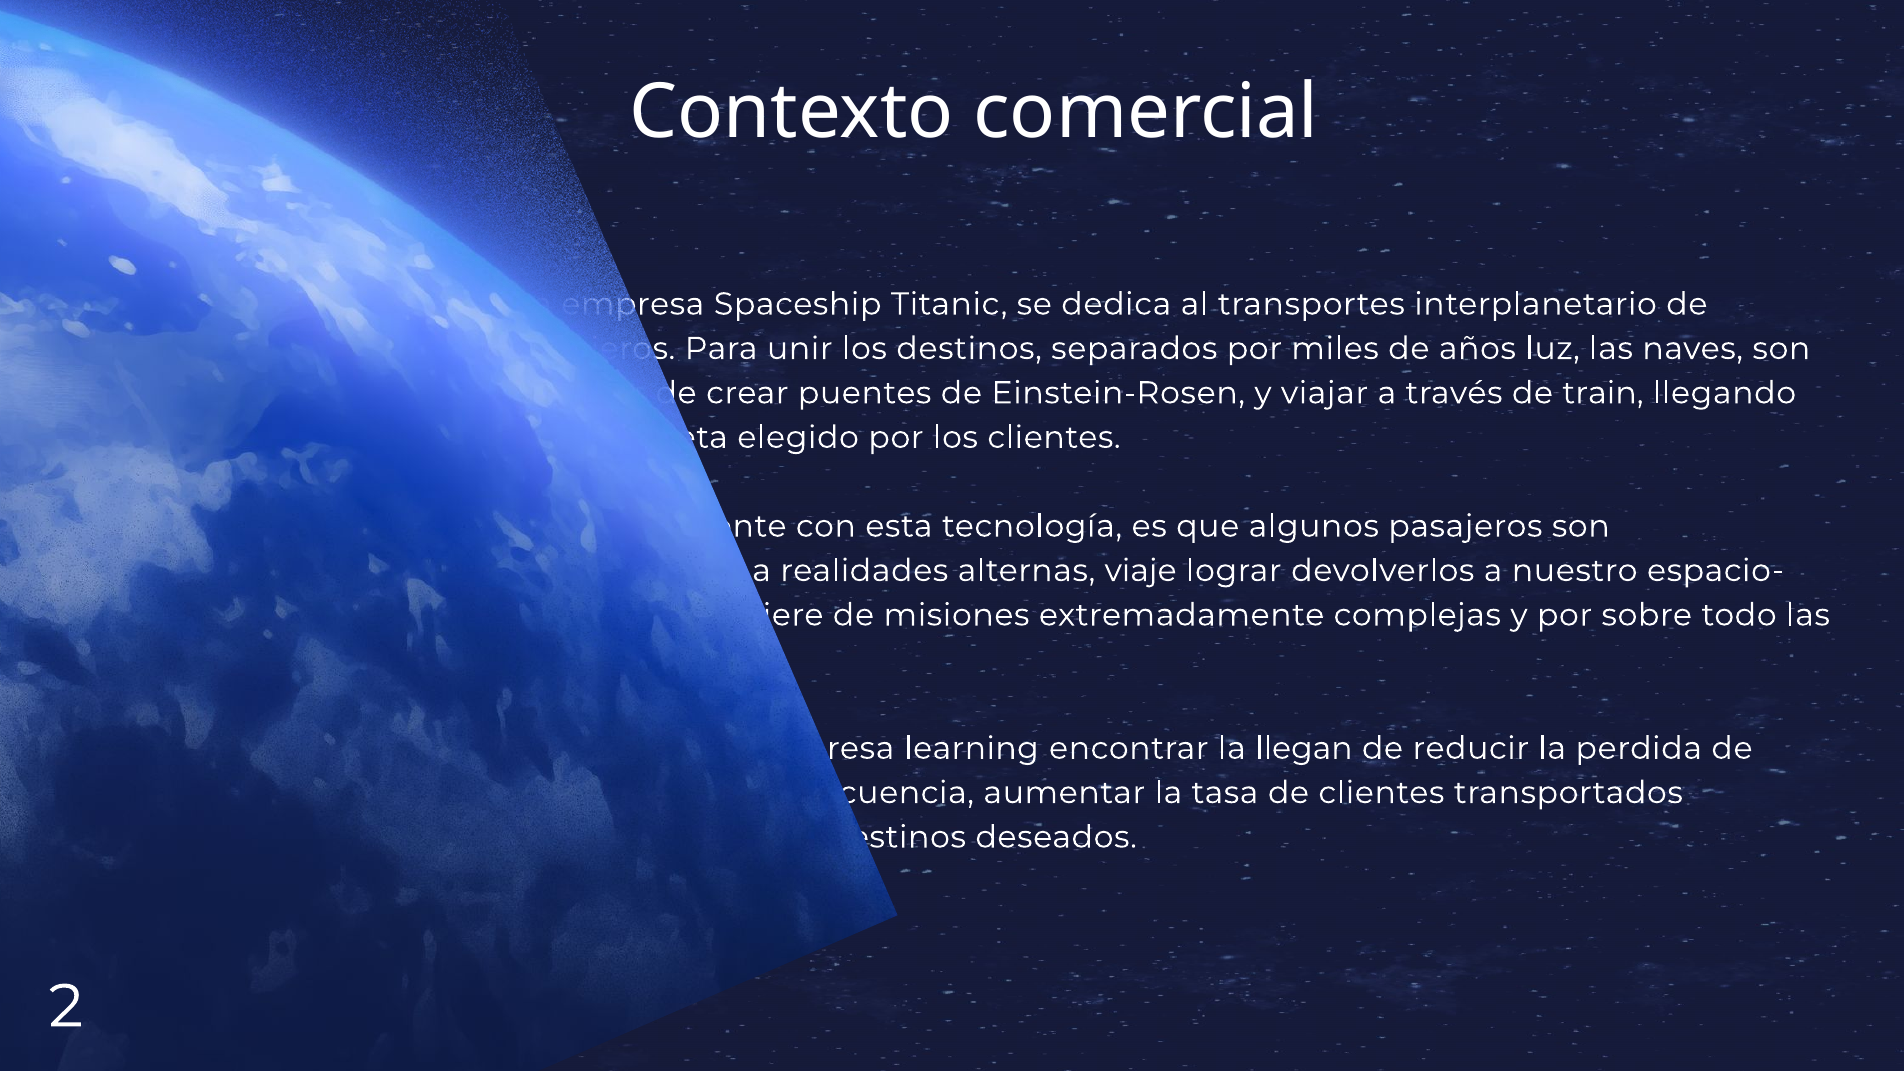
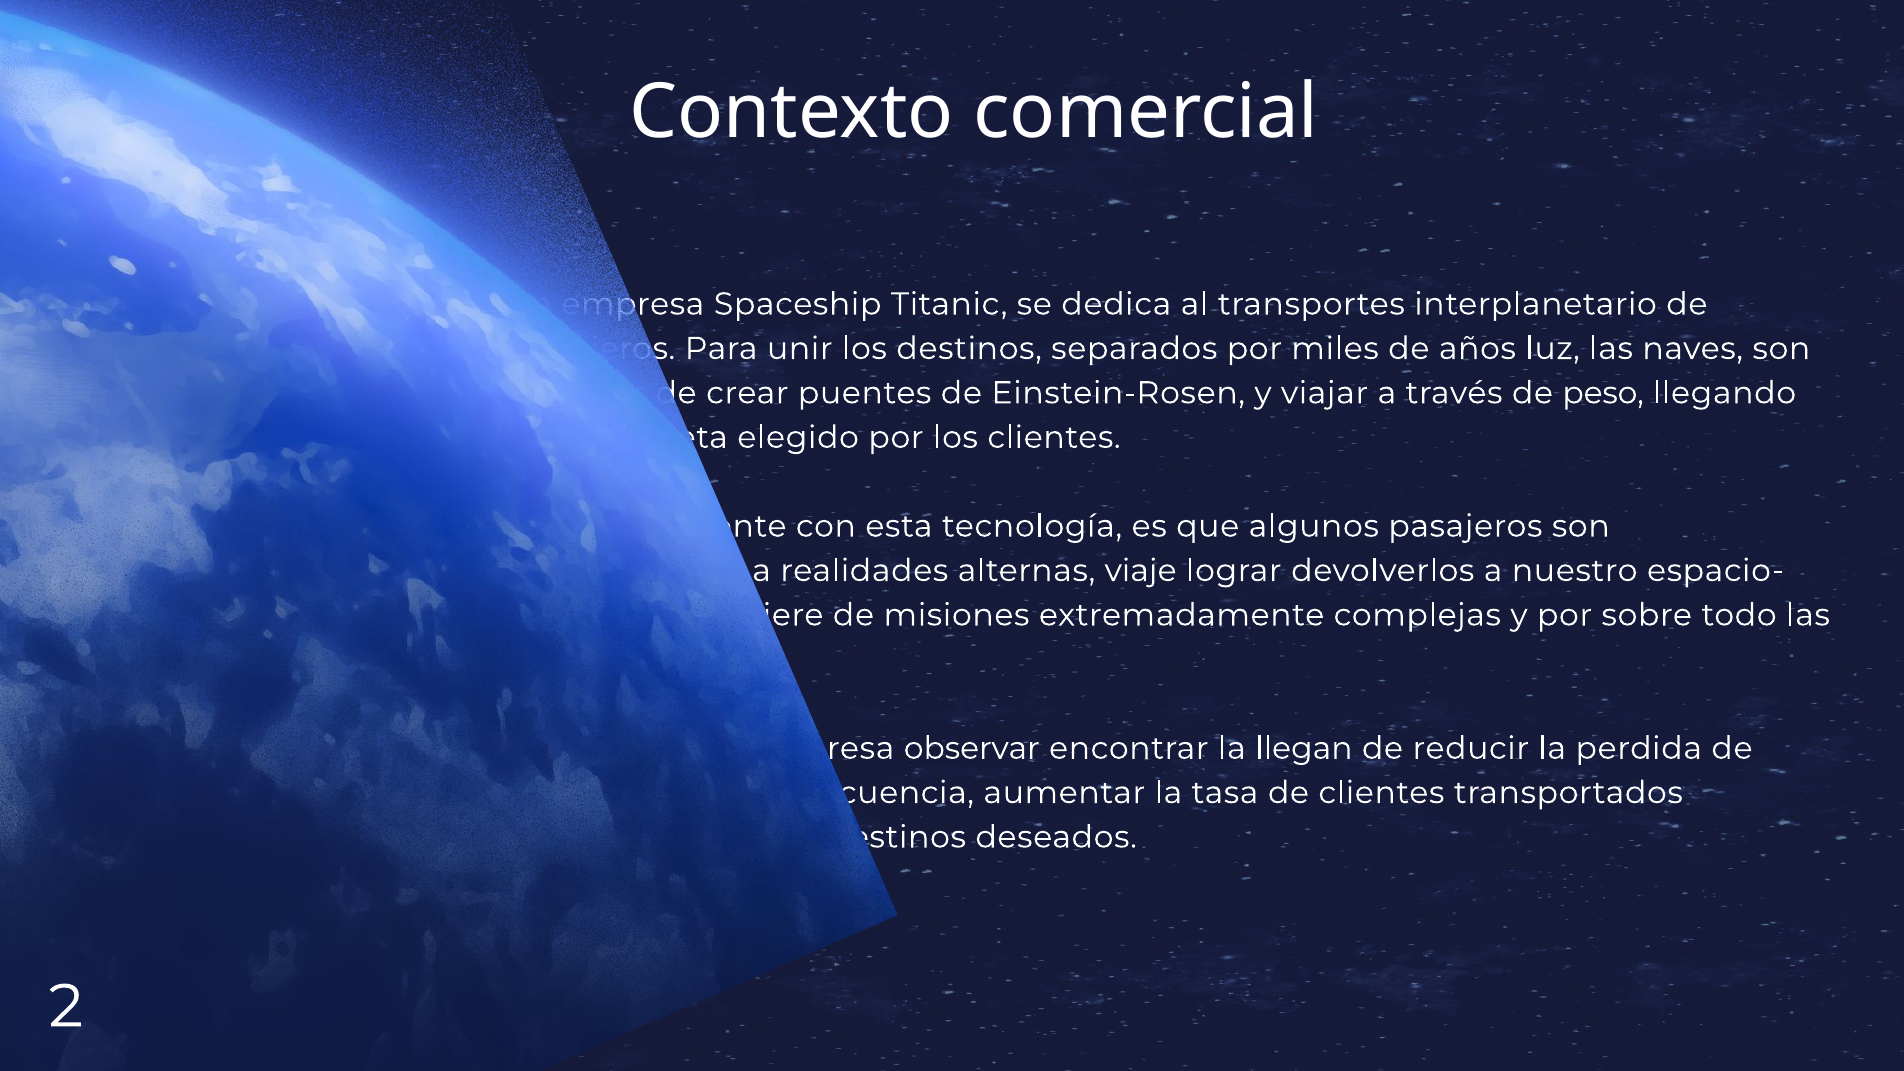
train: train -> peso (1603, 393)
learning: learning -> observar (972, 748)
